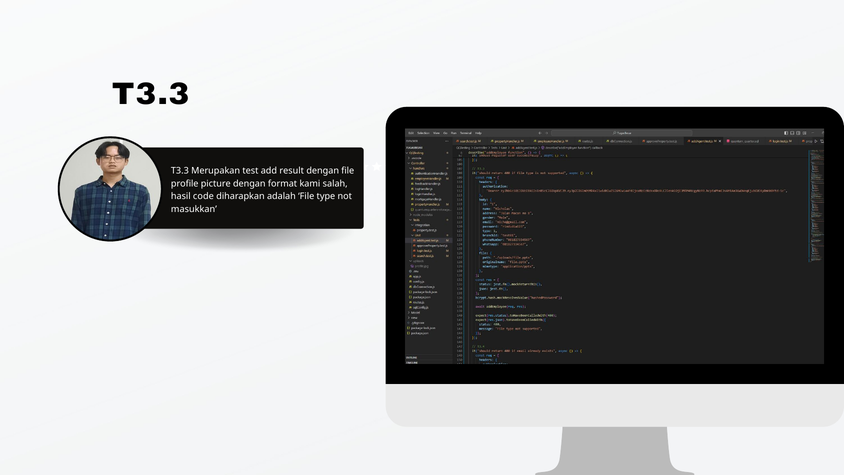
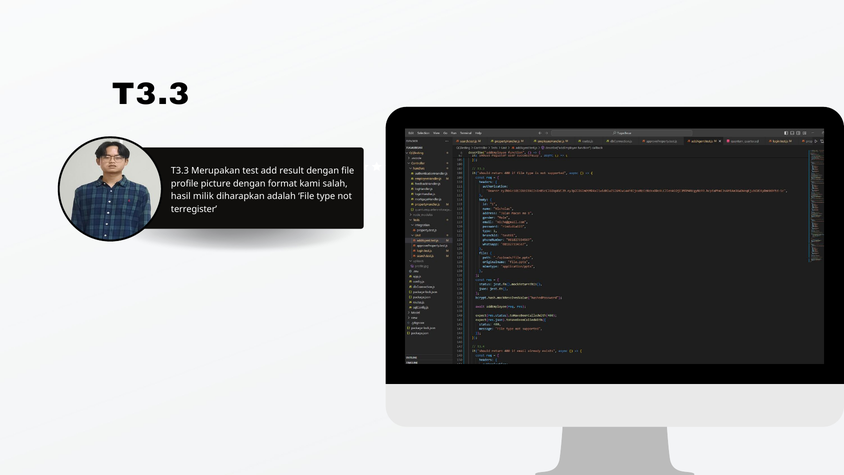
code: code -> milik (203, 196)
masukkan: masukkan -> terregister (194, 209)
